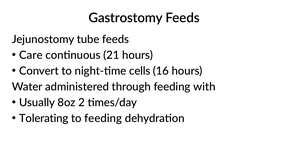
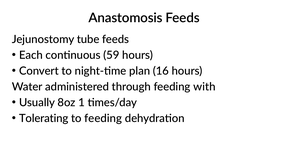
Gastrostomy: Gastrostomy -> Anastomosis (126, 18)
Care: Care -> Each (31, 55)
21: 21 -> 59 (111, 55)
cells: cells -> plan (140, 71)
2: 2 -> 1 (82, 102)
